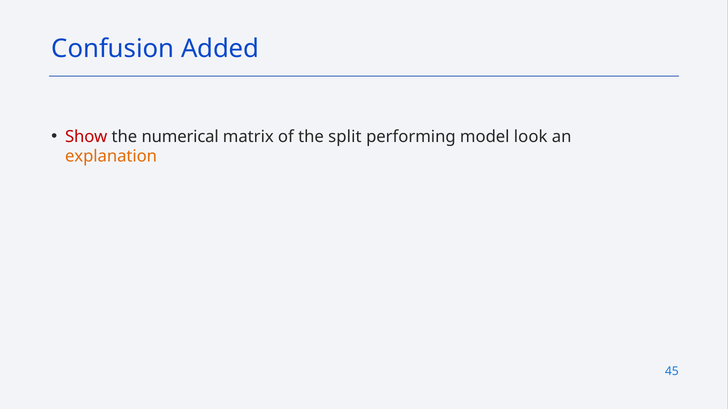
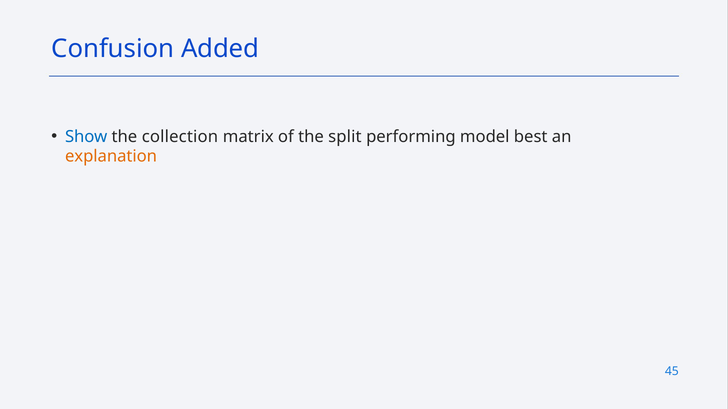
Show colour: red -> blue (86, 137)
numerical: numerical -> collection (180, 137)
look: look -> best (531, 137)
